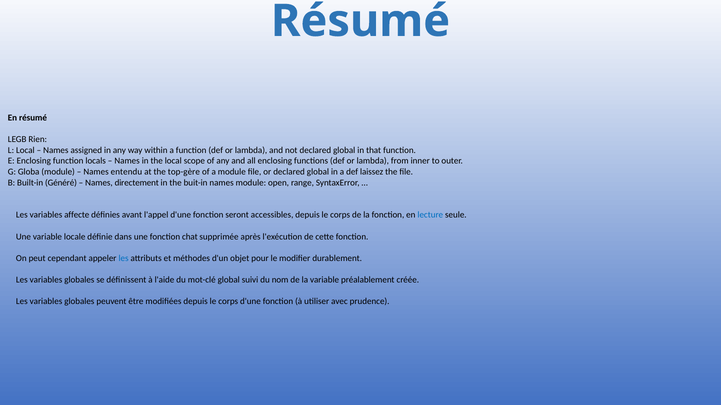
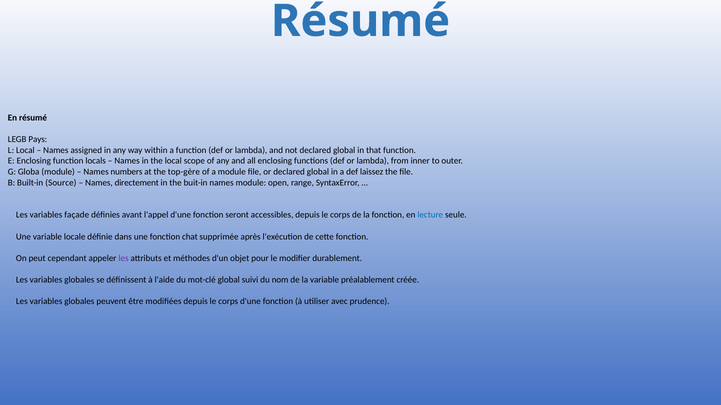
Rien: Rien -> Pays (38, 140)
entendu: entendu -> numbers (127, 172)
Généré: Généré -> Source (61, 183)
affecte: affecte -> façade (77, 215)
les colour: blue -> purple (124, 259)
